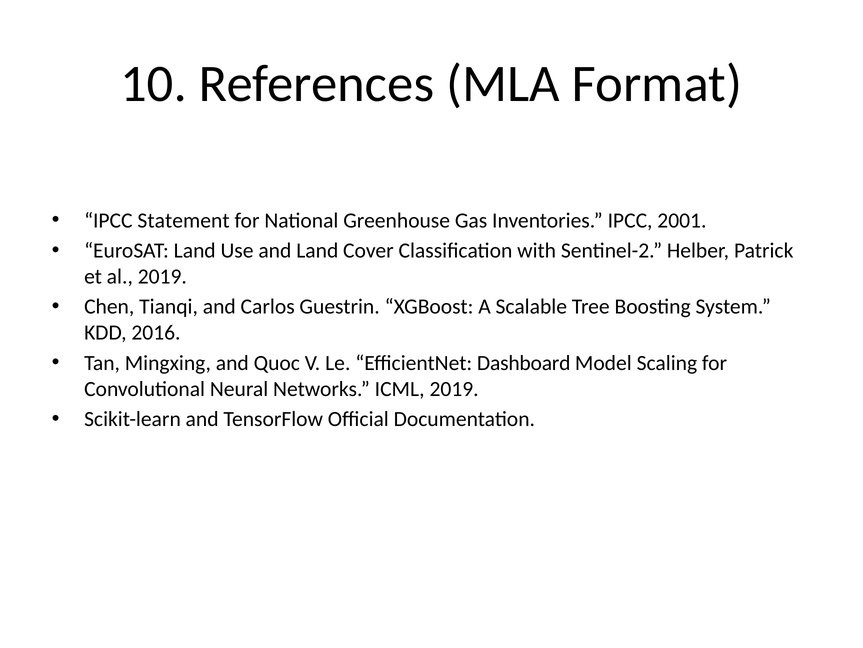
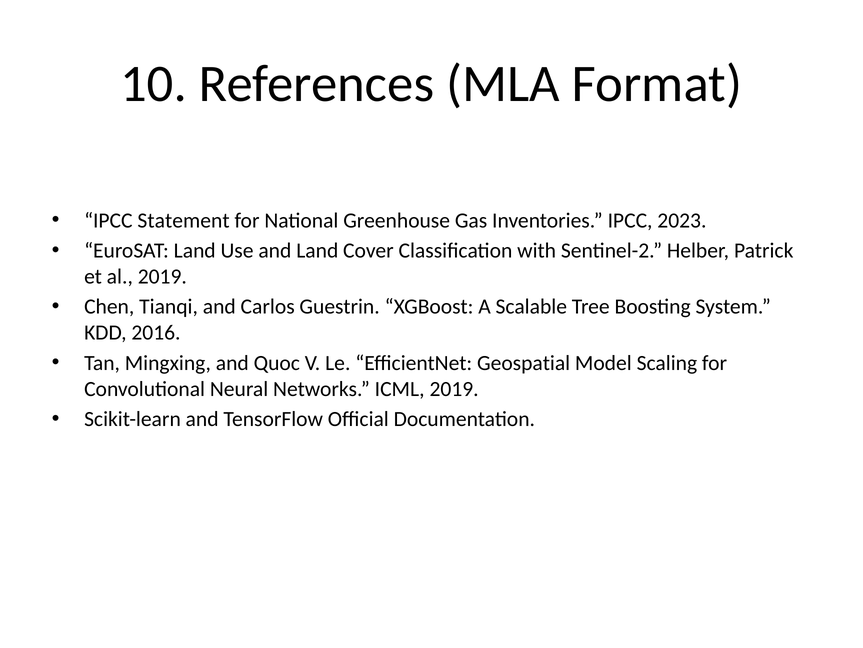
2001: 2001 -> 2023 (682, 220)
Dashboard: Dashboard -> Geospatial (524, 363)
